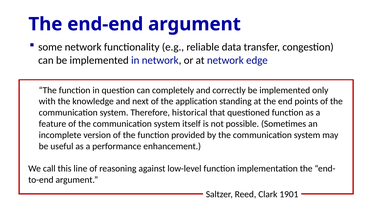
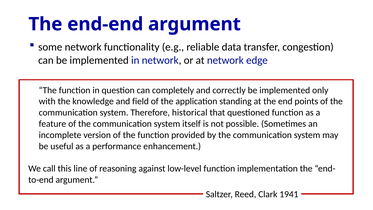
next: next -> field (140, 101)
1901: 1901 -> 1941 (289, 194)
